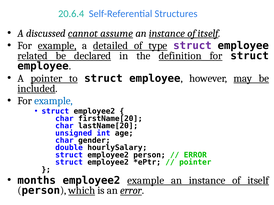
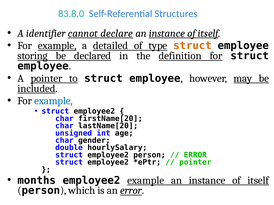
20.6.4: 20.6.4 -> 83.8.0 (71, 14)
discussed: discussed -> identifier (46, 33)
assume: assume -> declare (117, 33)
struct colour: purple -> orange (193, 46)
related: related -> storing (33, 56)
which underline: present -> none (82, 191)
